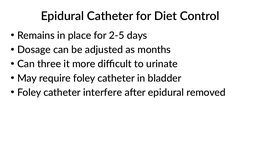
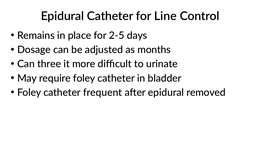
Diet: Diet -> Line (165, 16)
interfere: interfere -> frequent (103, 92)
